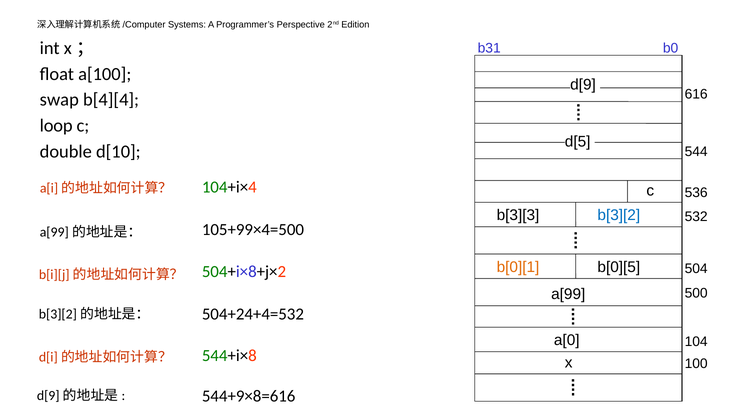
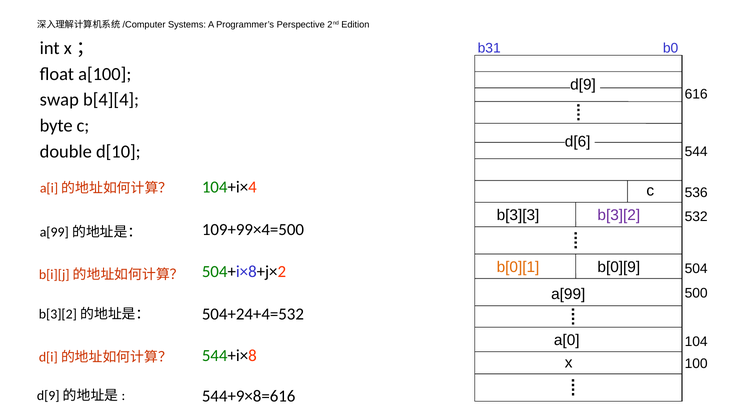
loop: loop -> byte (56, 126)
d[5: d[5 -> d[6 (578, 142)
b[3][2 colour: blue -> purple (619, 215)
105+99×4=500: 105+99×4=500 -> 109+99×4=500 (253, 230)
b[0][5: b[0][5 -> b[0][9 (619, 267)
